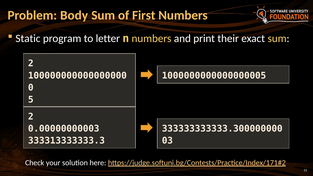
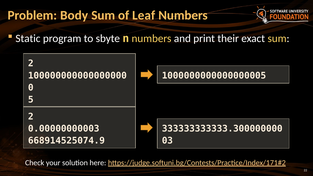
First: First -> Leaf (144, 15)
letter: letter -> sbyte (108, 39)
333313333333.3: 333313333333.3 -> 668914525074.9 (66, 141)
